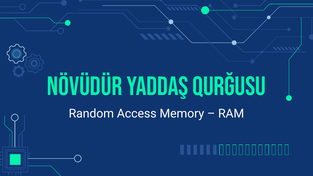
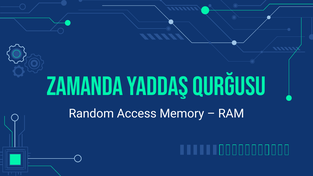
Növüdür: Növüdür -> Zamanda (85, 86)
